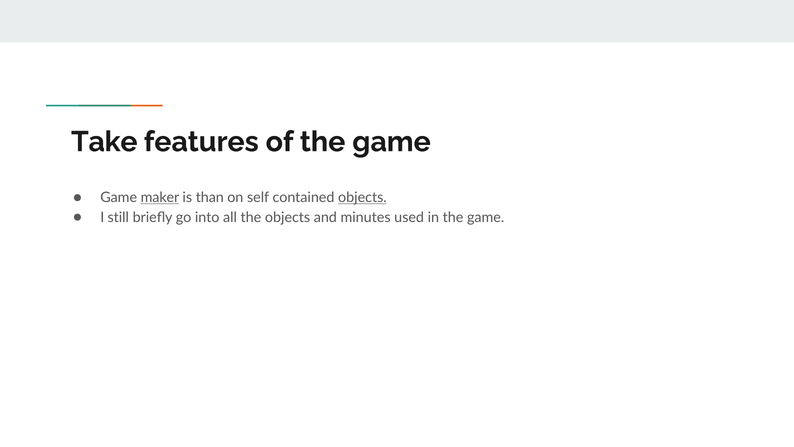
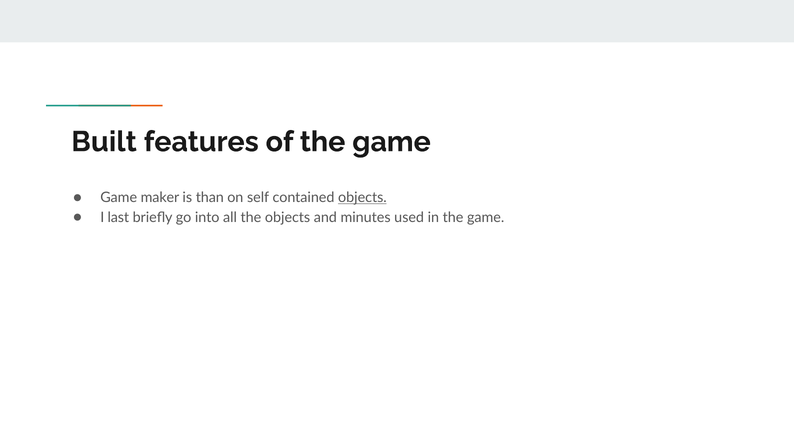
Take: Take -> Built (104, 142)
maker underline: present -> none (160, 197)
still: still -> last (118, 217)
